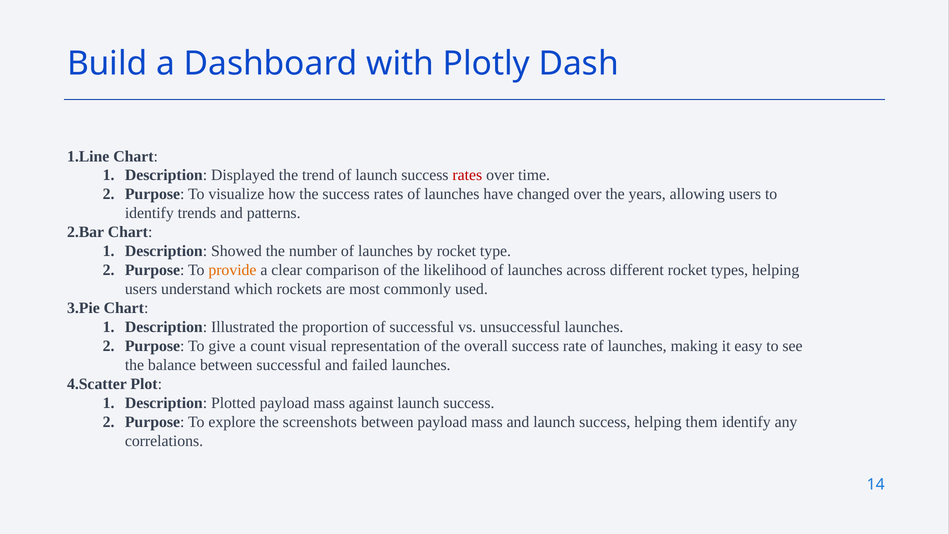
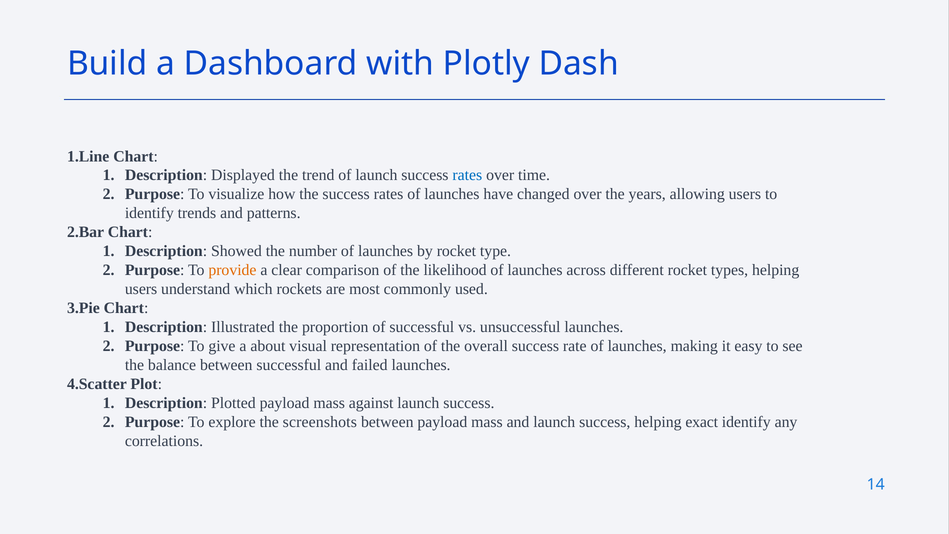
rates colour: red -> blue (467, 175)
count: count -> about (268, 346)
them: them -> exact (702, 422)
